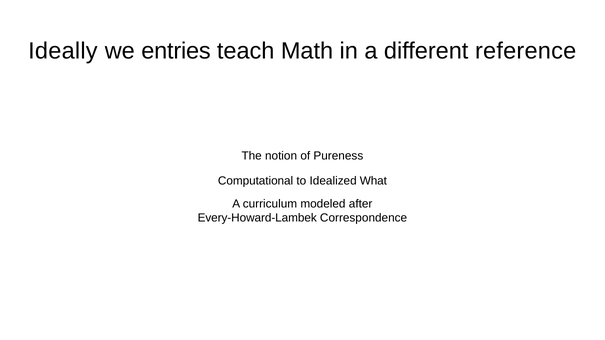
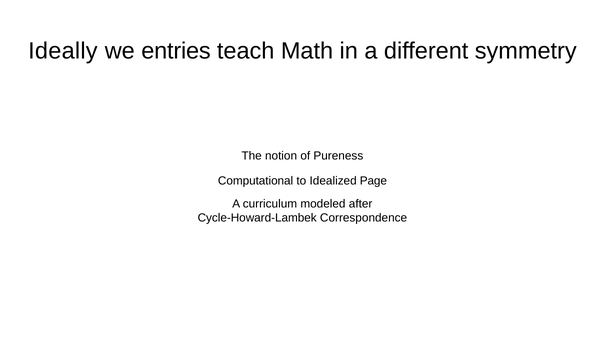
reference: reference -> symmetry (526, 51)
What: What -> Page (373, 181)
Every-Howard-Lambek: Every-Howard-Lambek -> Cycle-Howard-Lambek (257, 218)
